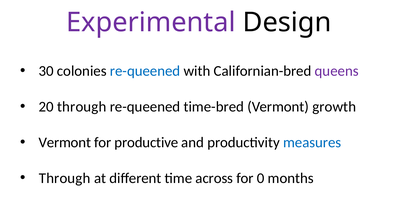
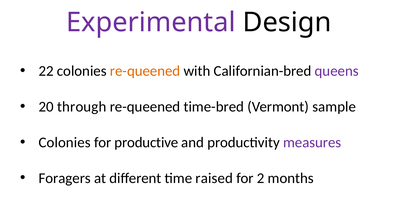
30: 30 -> 22 (46, 71)
re-queened colour: blue -> orange (145, 71)
growth: growth -> sample (334, 107)
Vermont: Vermont -> Colonies (65, 142)
measures colour: blue -> purple (312, 142)
Through: Through -> Foragers (65, 178)
across: across -> raised (214, 178)
0: 0 -> 2 (261, 178)
